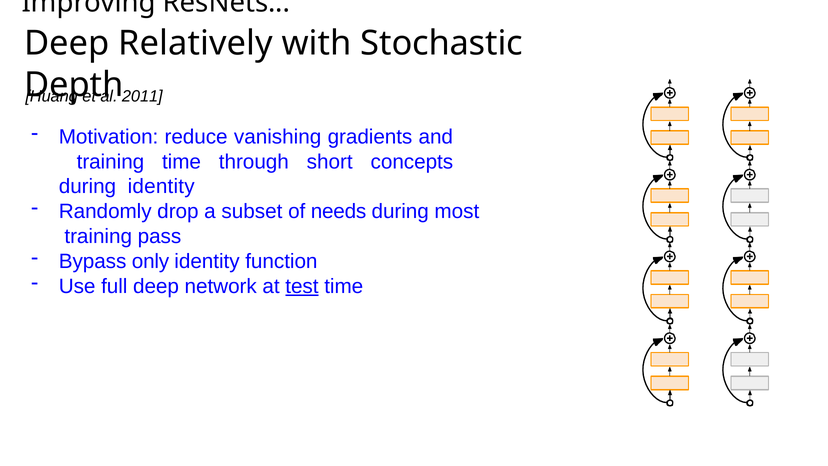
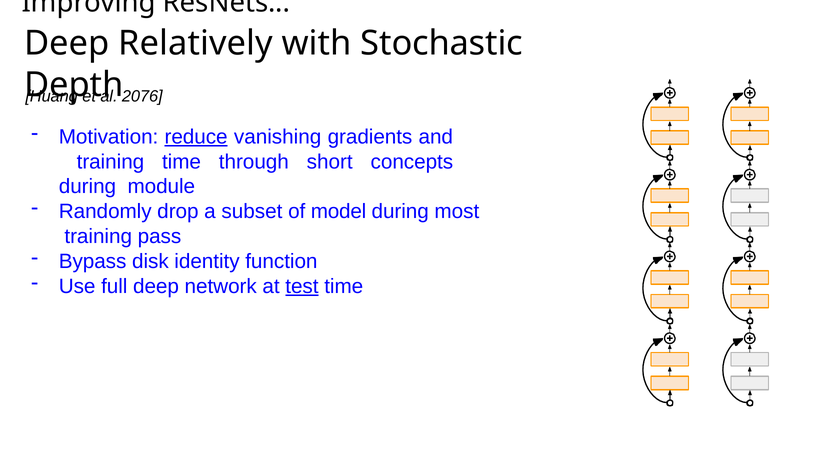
2011: 2011 -> 2076 (142, 96)
reduce underline: none -> present (196, 137)
during identity: identity -> module (161, 187)
needs: needs -> model (339, 211)
only: only -> disk (150, 261)
